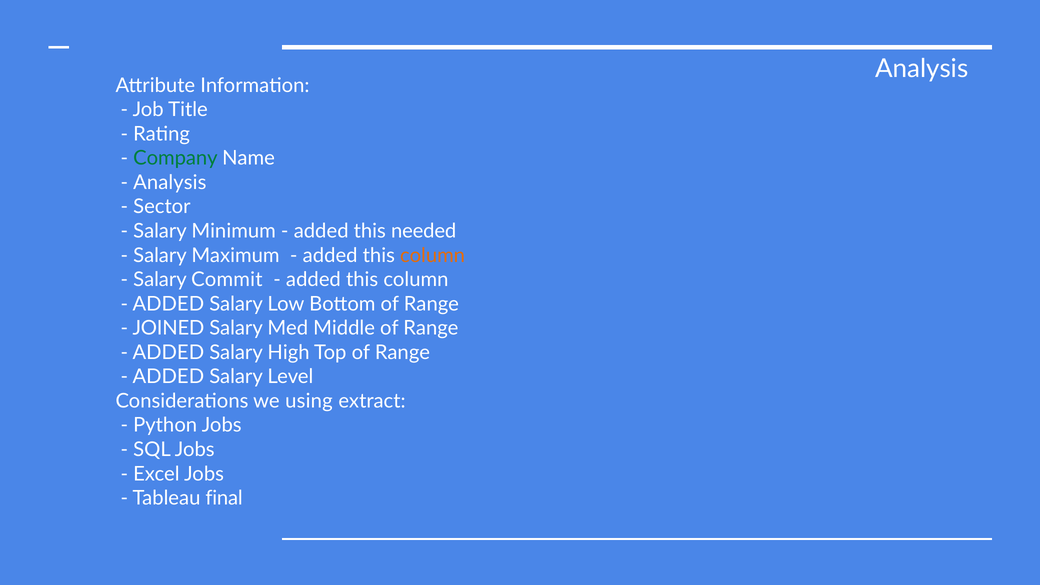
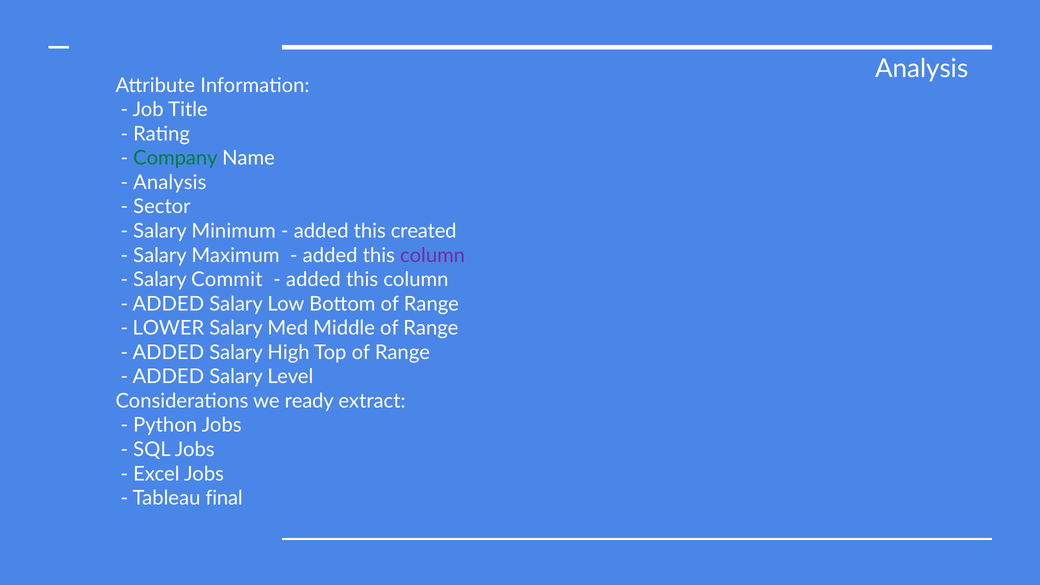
needed: needed -> created (424, 231)
column colour: orange -> purple (433, 255)
JOINED: JOINED -> LOWER (168, 328)
using: using -> ready (309, 401)
